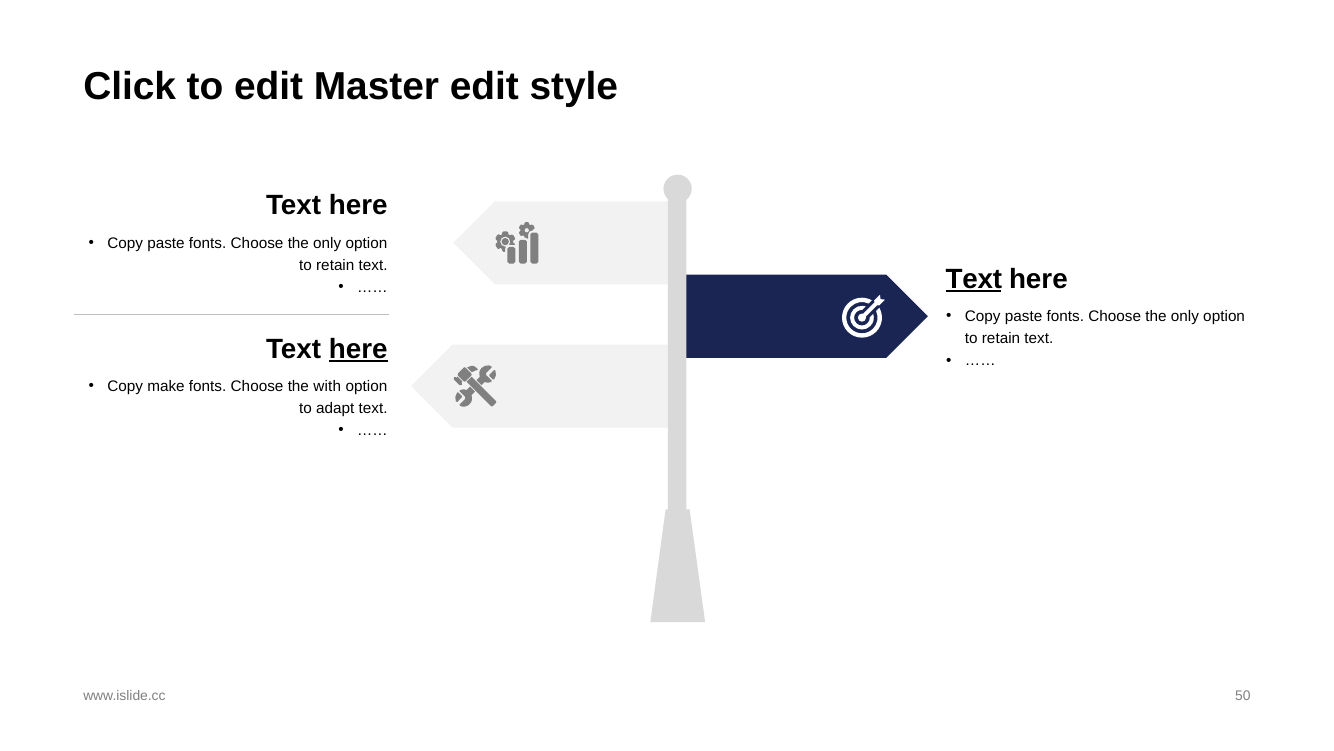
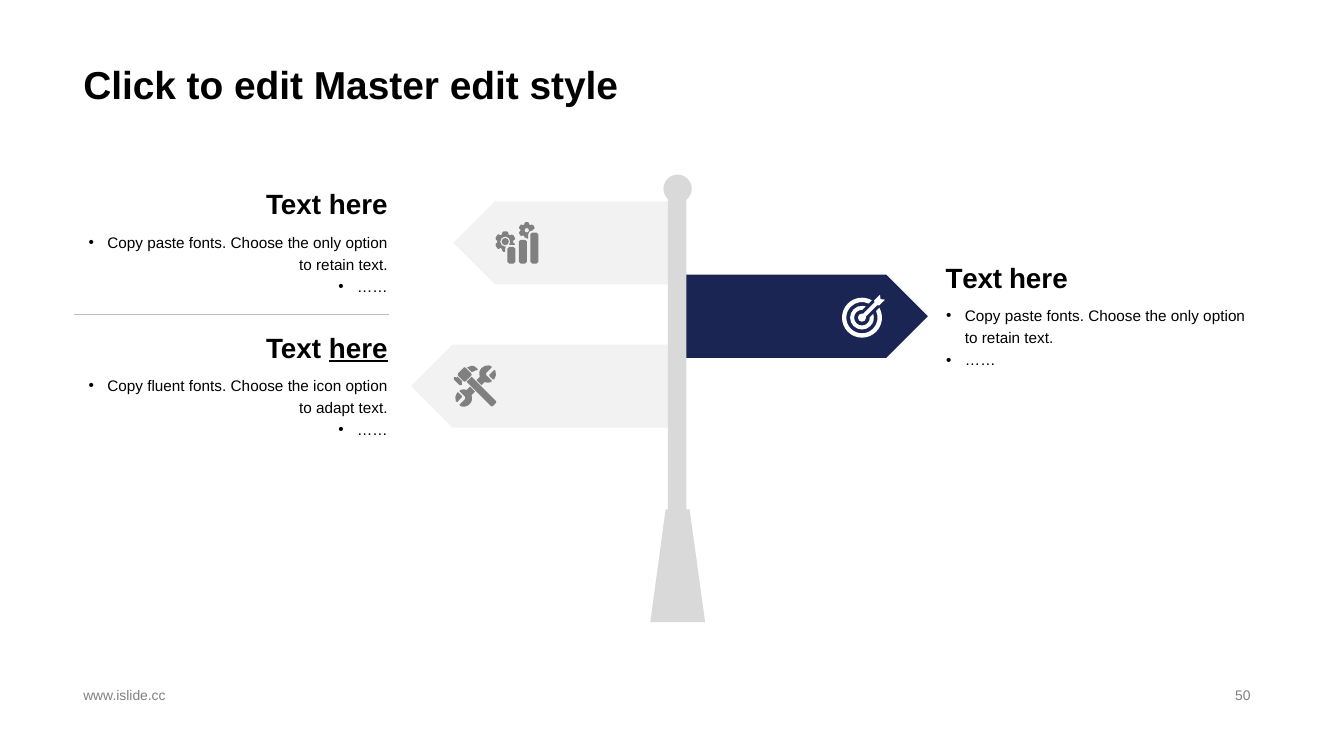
Text underline: present -> none (974, 279)
make: make -> fluent (166, 386)
with: with -> icon (327, 386)
